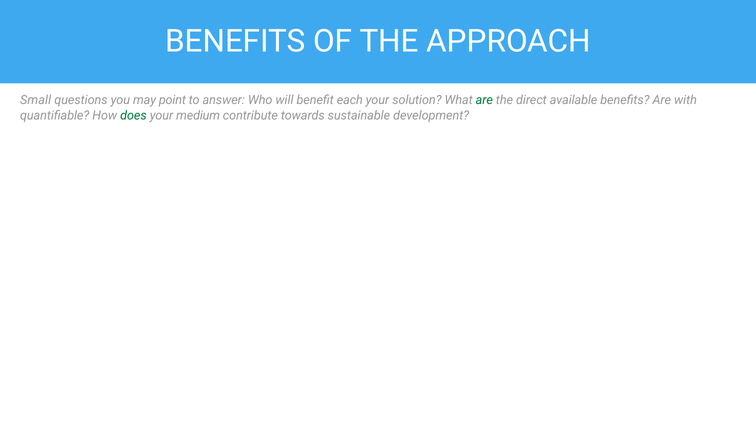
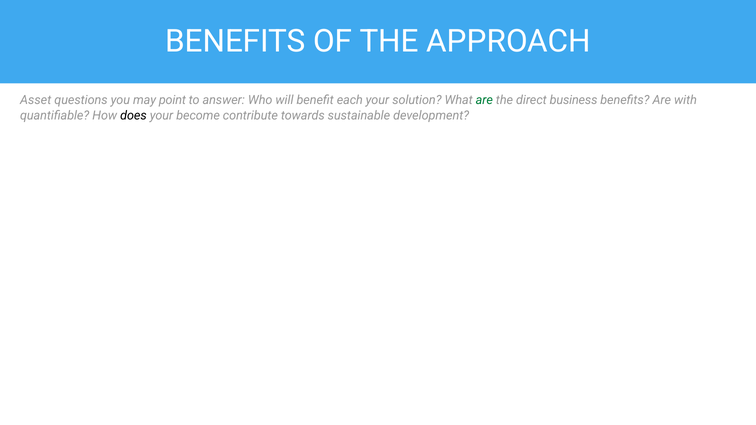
Small: Small -> Asset (36, 100)
available: available -> business (574, 100)
does colour: green -> black (133, 115)
medium: medium -> become (198, 115)
